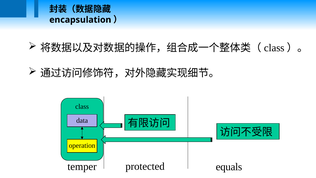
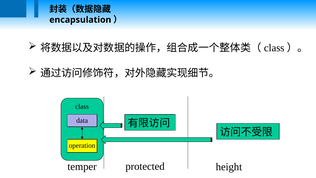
equals: equals -> height (229, 167)
